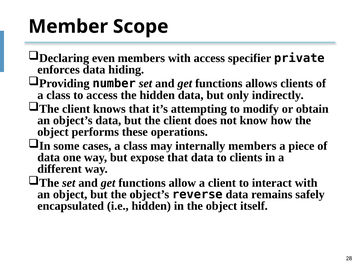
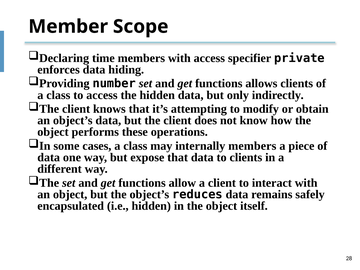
even: even -> time (103, 58)
reverse: reverse -> reduces (197, 194)
